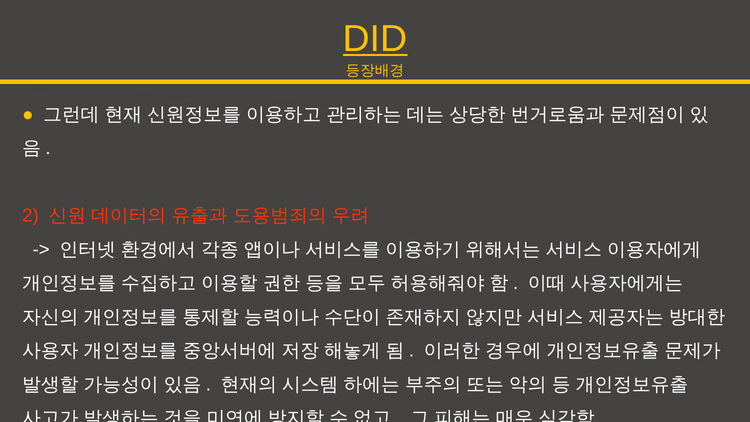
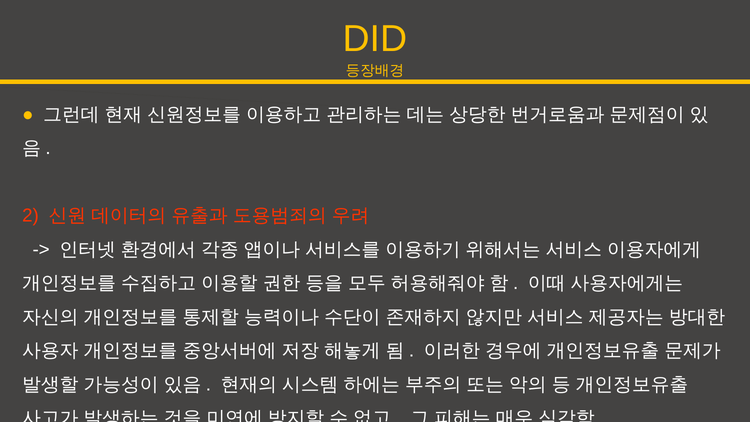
DID underline: present -> none (375, 39)
